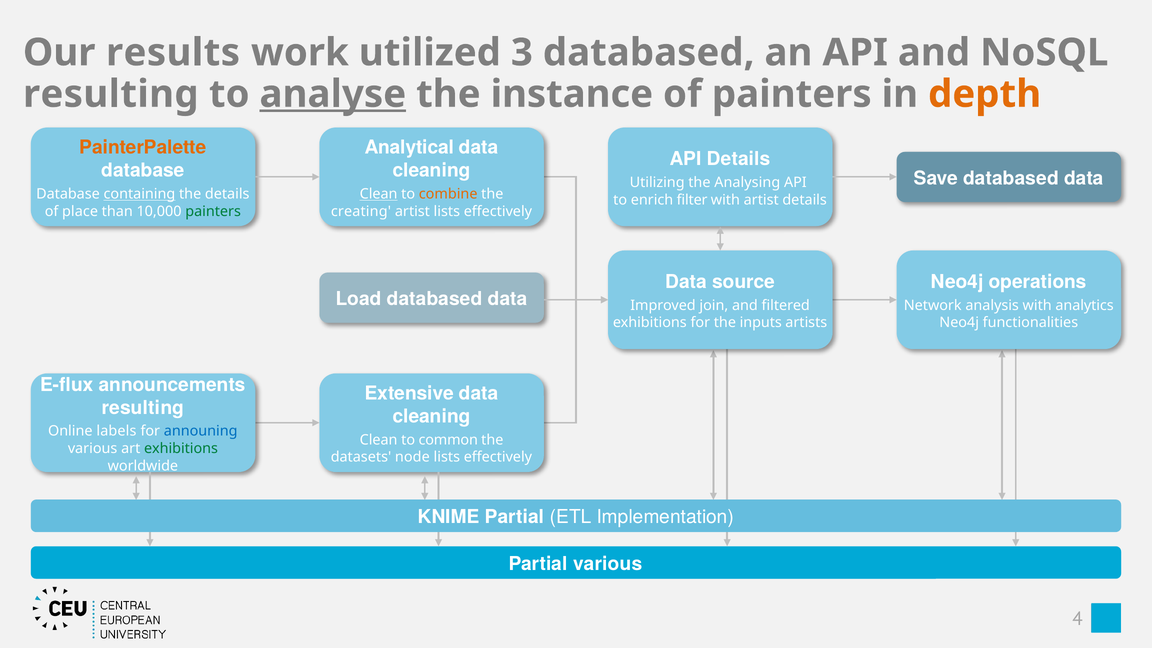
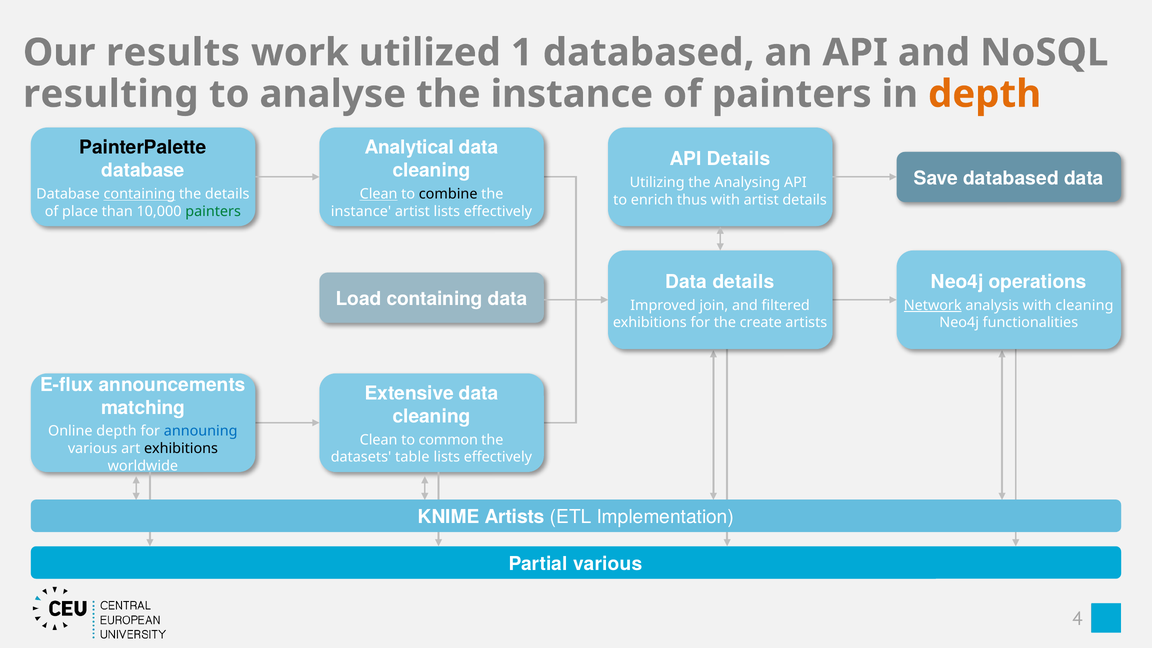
3: 3 -> 1 (522, 53)
analyse underline: present -> none (333, 94)
PainterPalette colour: orange -> black (143, 148)
combine colour: orange -> black (448, 194)
filter: filter -> thus (692, 200)
creating: creating -> instance (361, 211)
Data source: source -> details (743, 282)
Load databased: databased -> containing (435, 299)
Network underline: none -> present (933, 305)
with analytics: analytics -> cleaning (1085, 305)
inputs: inputs -> create (761, 323)
resulting: resulting -> matching (143, 408)
Online labels: labels -> depth (116, 431)
exhibitions colour: green -> black (181, 449)
node: node -> table (412, 457)
KNIME Partial: Partial -> Artists (515, 517)
